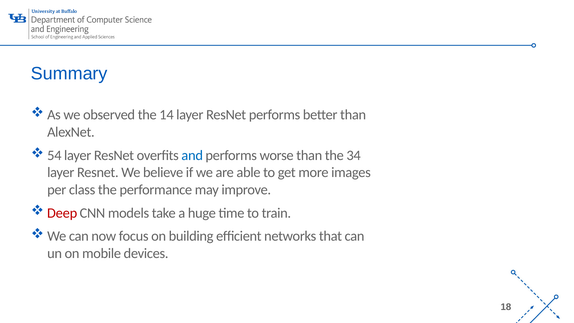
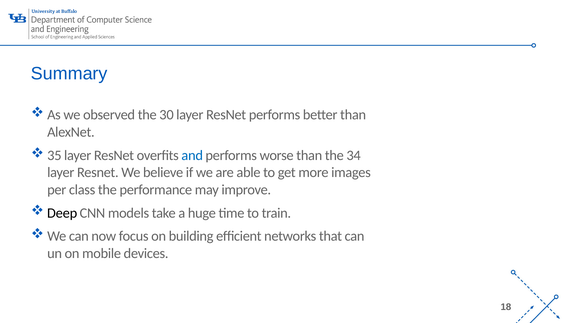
14: 14 -> 30 (166, 115)
54: 54 -> 35 (54, 155)
Deep colour: red -> black (62, 213)
